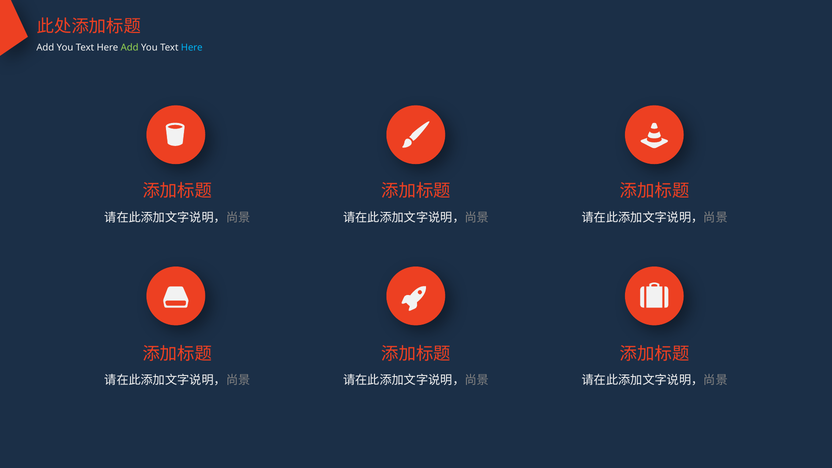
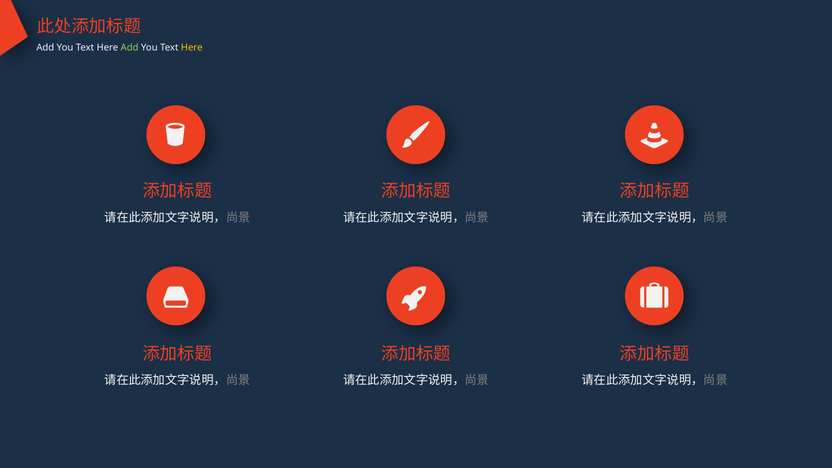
Here colour: light blue -> yellow (192, 48)
